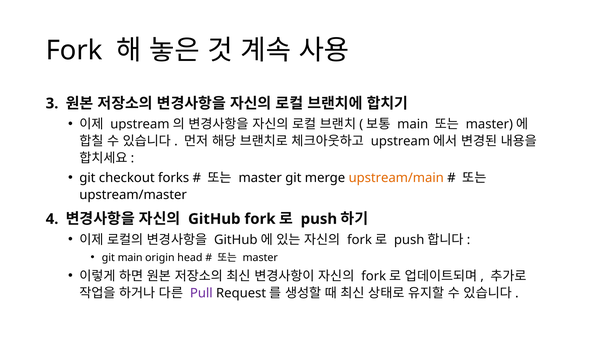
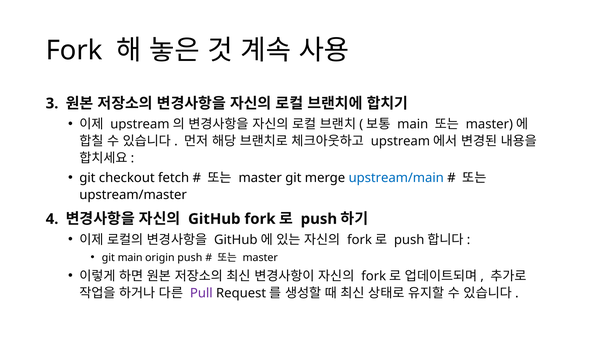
forks: forks -> fetch (174, 178)
upstream/main colour: orange -> blue (396, 178)
origin head: head -> push (190, 258)
